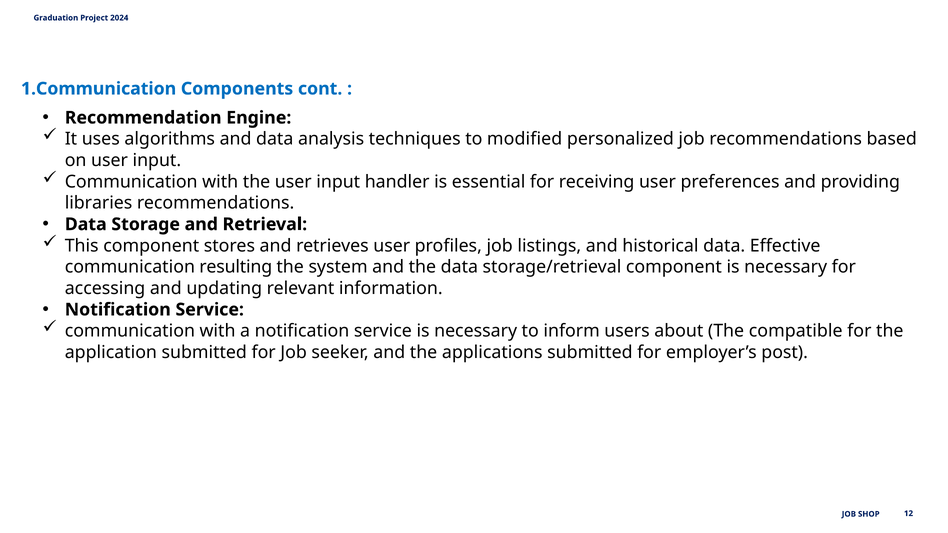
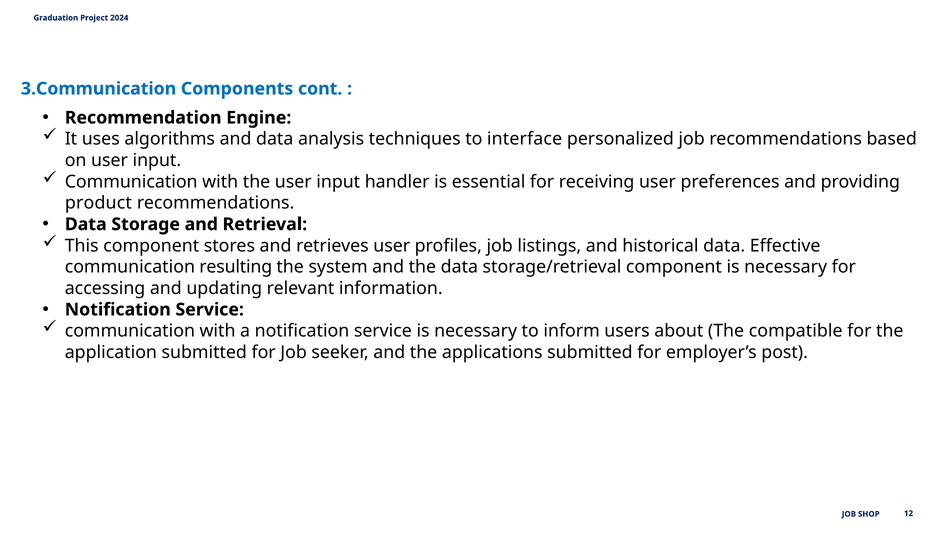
1.Communication: 1.Communication -> 3.Communication (99, 89)
modified: modified -> interface (525, 139)
libraries: libraries -> product (98, 203)
